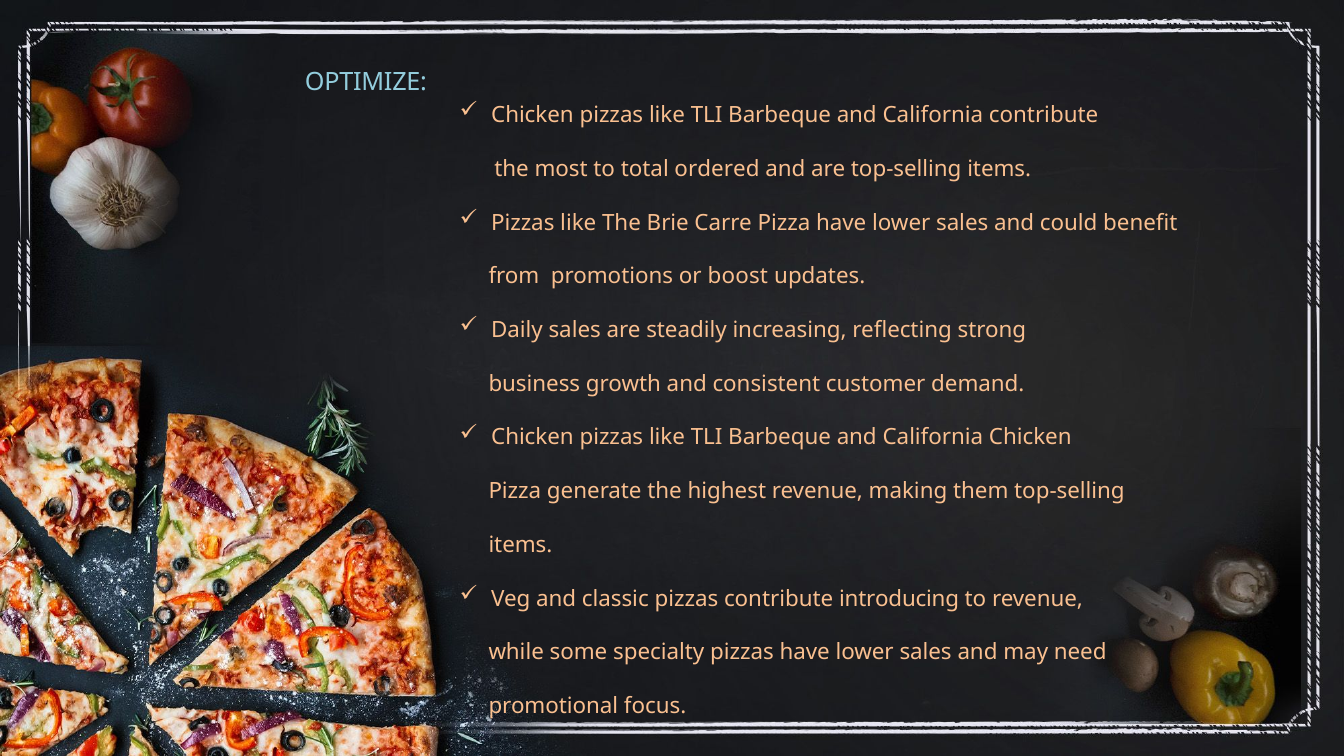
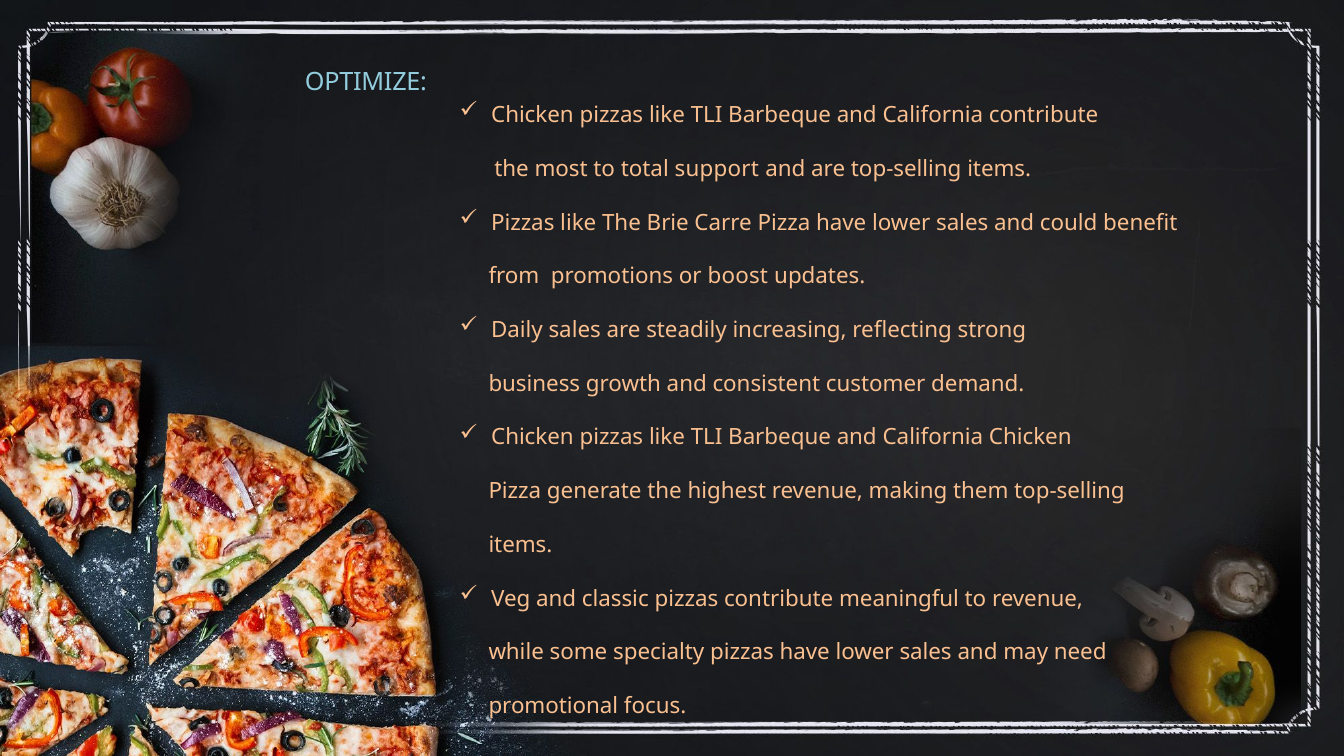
ordered: ordered -> support (717, 169)
introducing: introducing -> meaningful (899, 599)
